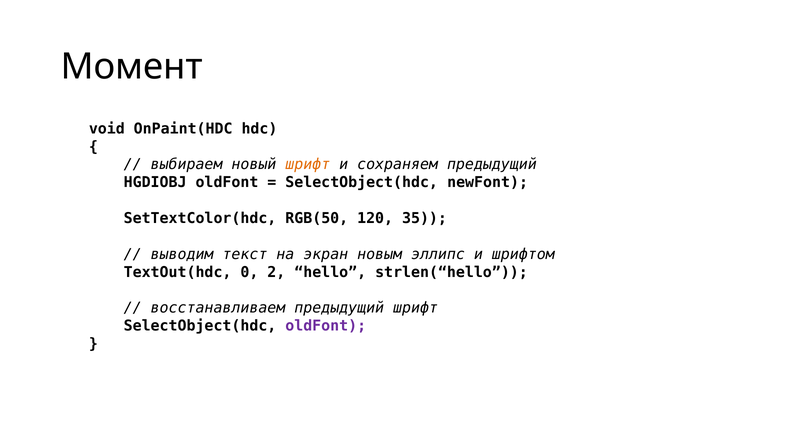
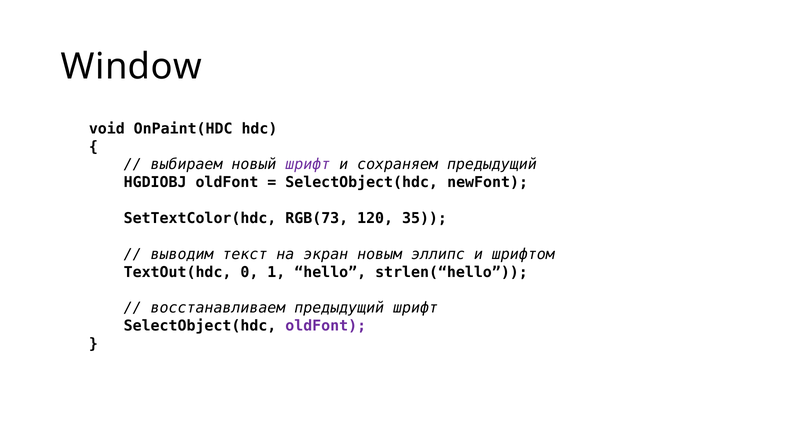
Момент: Момент -> Window (131, 67)
шрифт colour: orange -> purple (308, 164)
RGB(50: RGB(50 -> RGB(73 (317, 218)
2: 2 -> 1 (276, 272)
